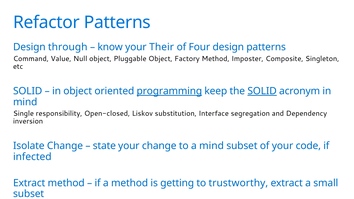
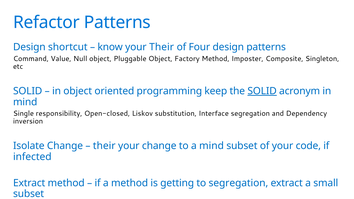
through: through -> shortcut (68, 47)
programming underline: present -> none (169, 91)
state: state -> their (104, 146)
to trustworthy: trustworthy -> segregation (238, 183)
